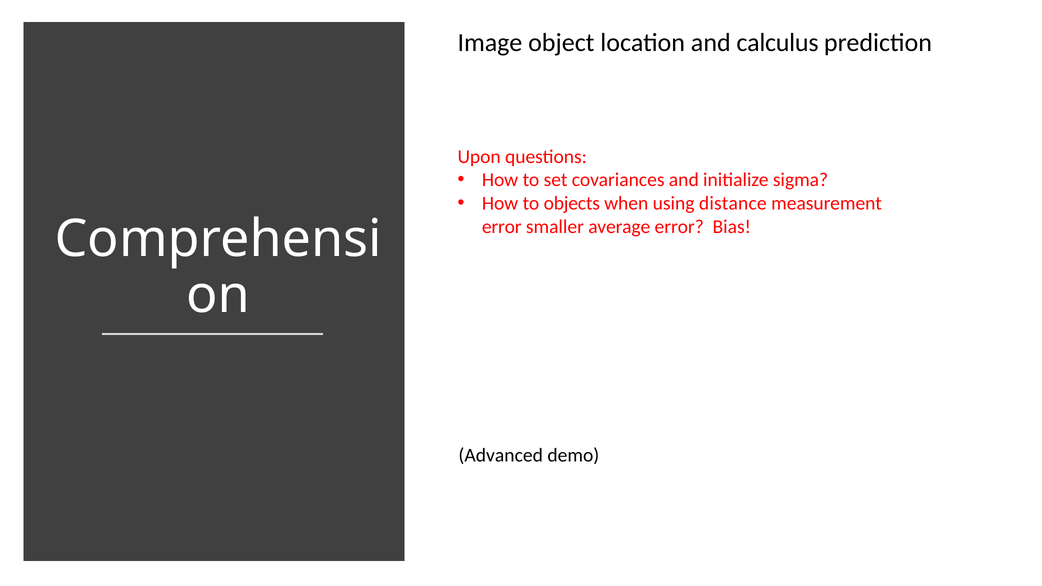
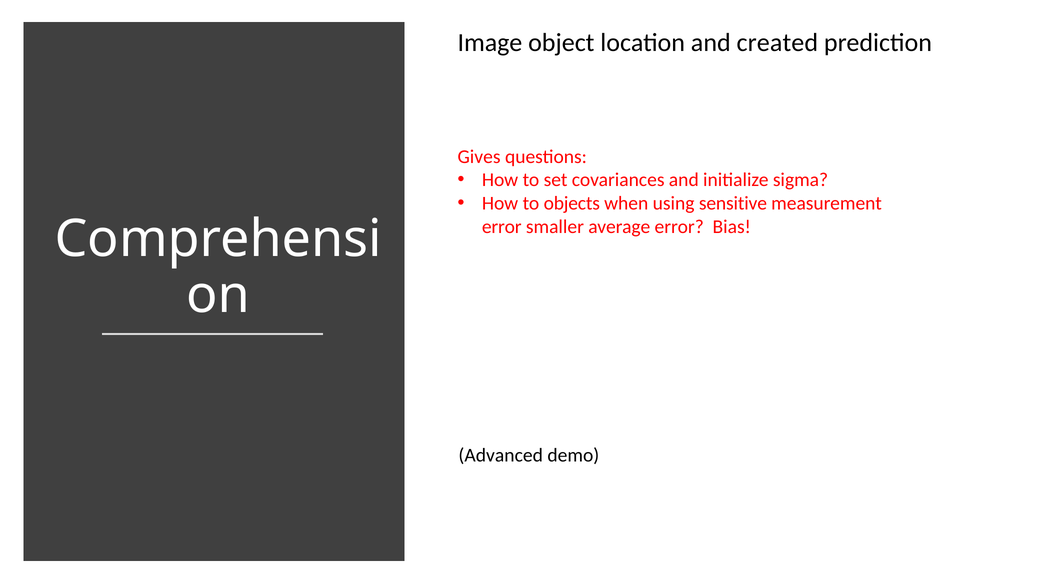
calculus: calculus -> created (777, 43)
Upon: Upon -> Gives (479, 157)
distance: distance -> sensitive (733, 204)
